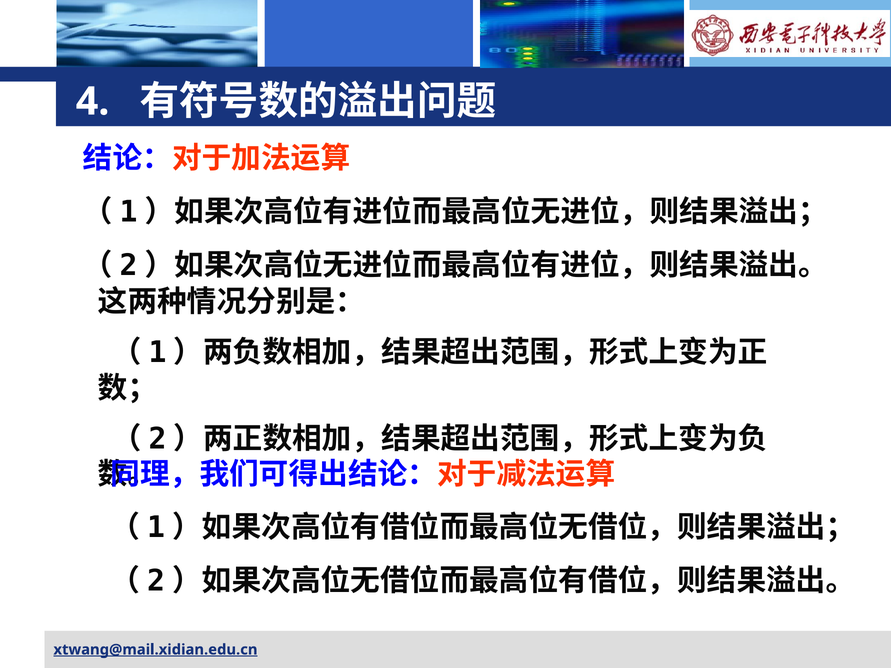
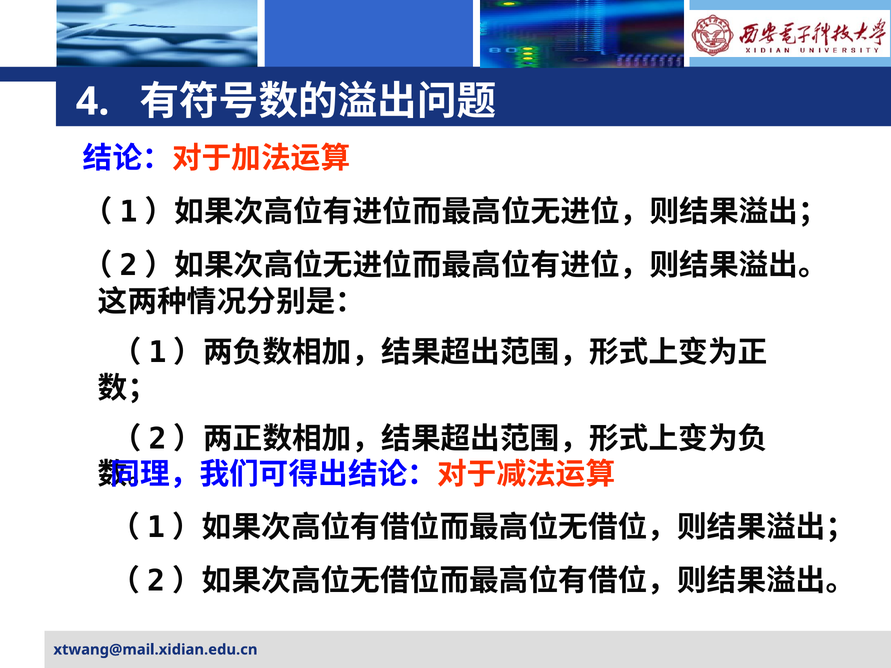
xtwang@mail.xidian.edu.cn underline: present -> none (155, 650)
